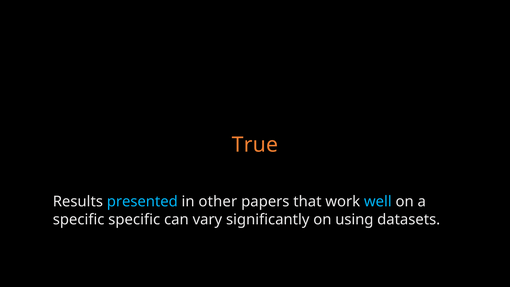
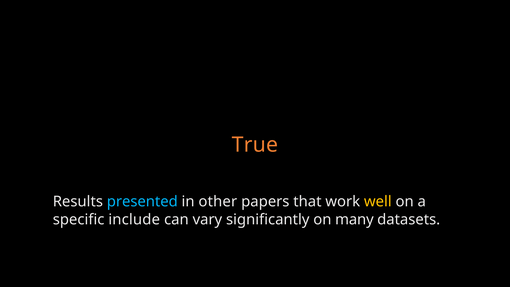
well colour: light blue -> yellow (378, 202)
specific specific: specific -> include (134, 219)
using: using -> many (354, 219)
